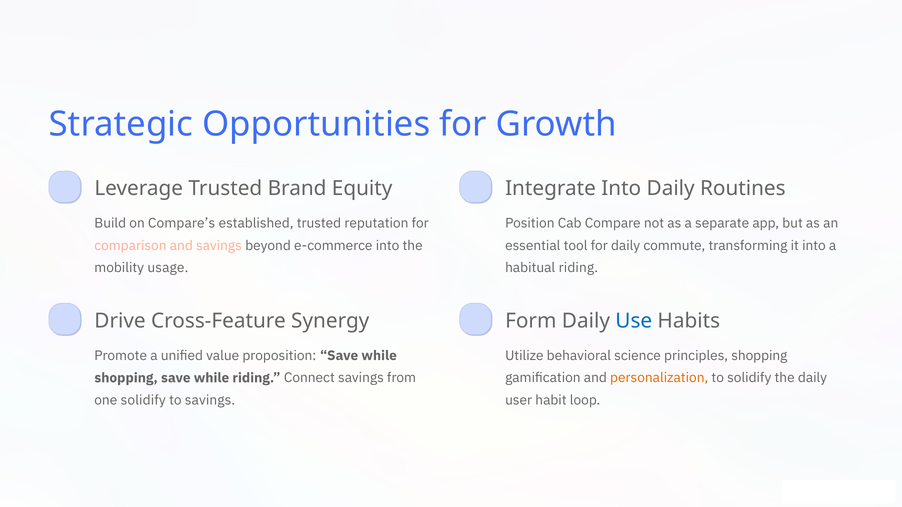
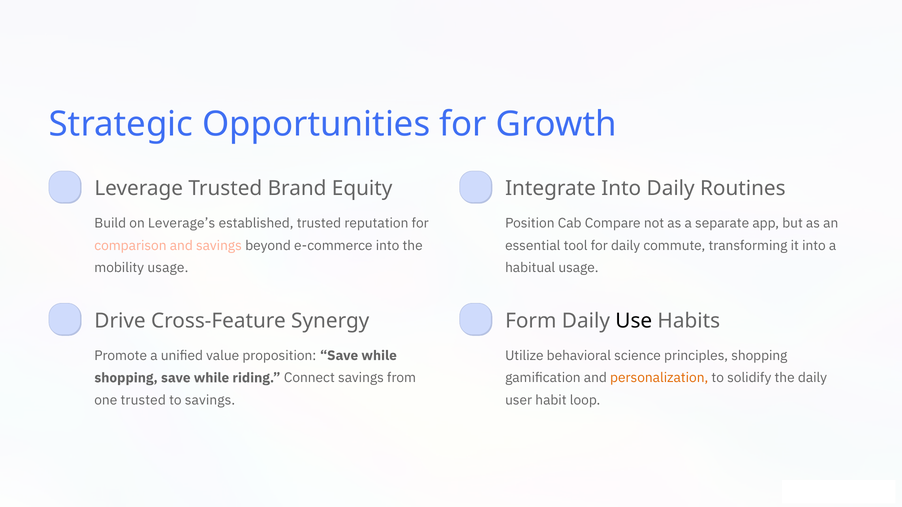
Compare’s: Compare’s -> Leverage’s (182, 223)
habitual riding: riding -> usage (578, 268)
Use colour: blue -> black (634, 321)
one solidify: solidify -> trusted (143, 400)
